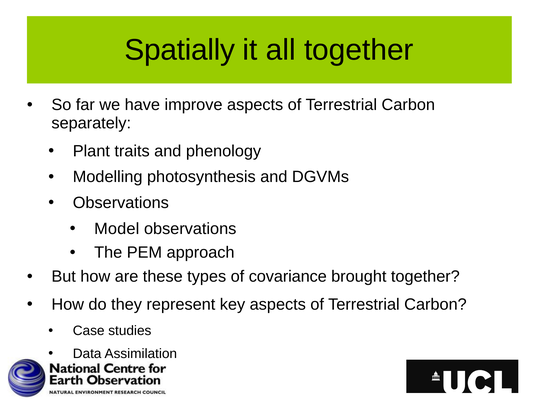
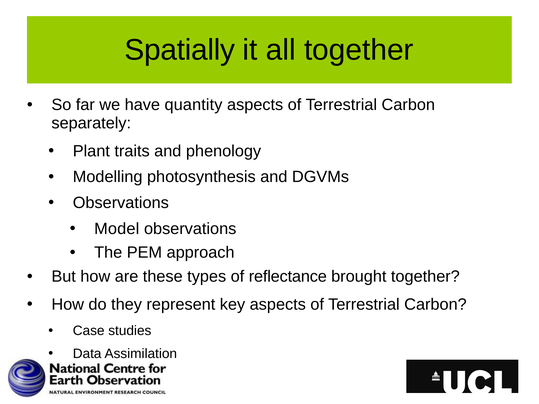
improve: improve -> quantity (193, 105)
covariance: covariance -> reflectance (288, 277)
